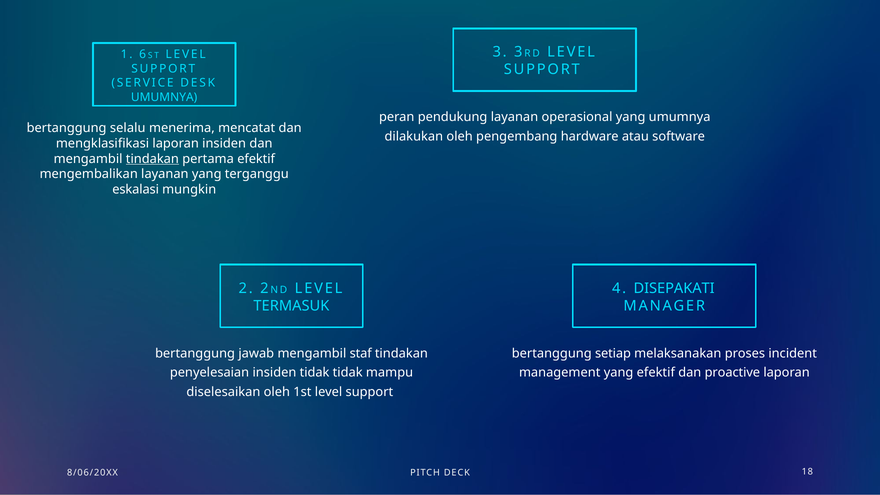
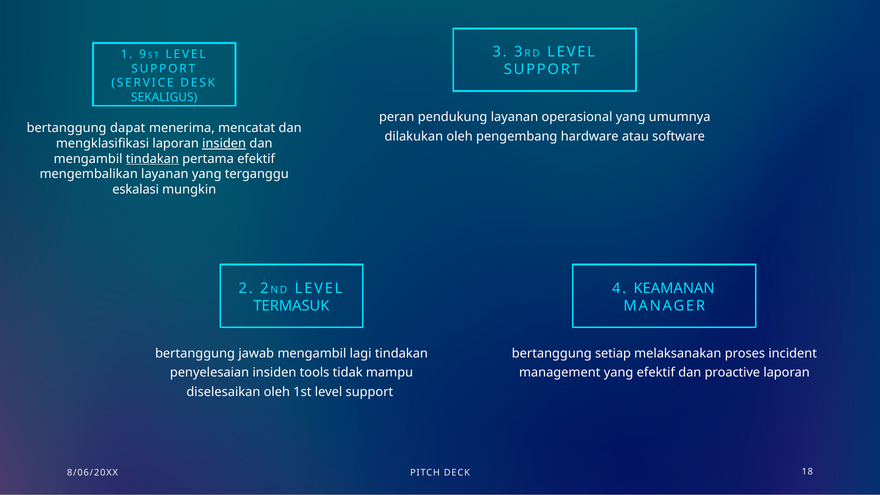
6: 6 -> 9 (143, 54)
UMUMNYA: UMUMNYA -> SEKALIGUS (164, 97)
selalu: selalu -> dapat (128, 128)
insiden underline: none -> present (224, 143)
DISEPAKATI: DISEPAKATI -> KEAMANAN (674, 288)
staf: staf -> lagi (361, 353)
insiden tidak: tidak -> tools (315, 373)
